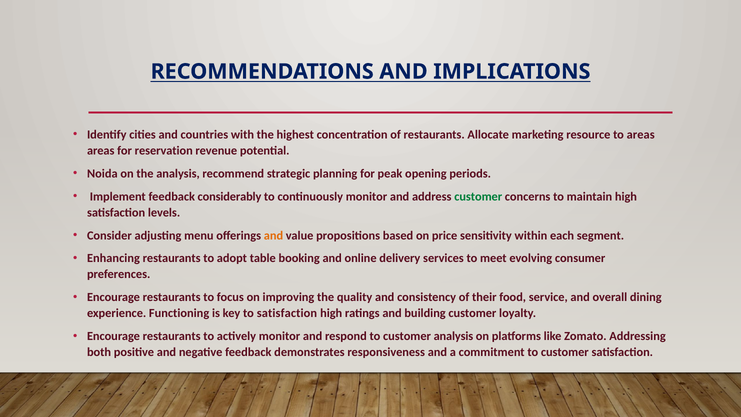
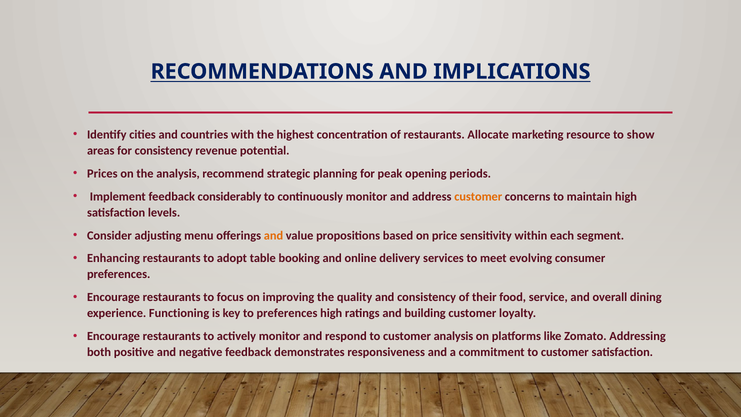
to areas: areas -> show (641, 135)
for reservation: reservation -> consistency (164, 151)
Noida: Noida -> Prices (102, 174)
customer colour: green -> orange (478, 196)
to satisfaction: satisfaction -> preferences (287, 313)
